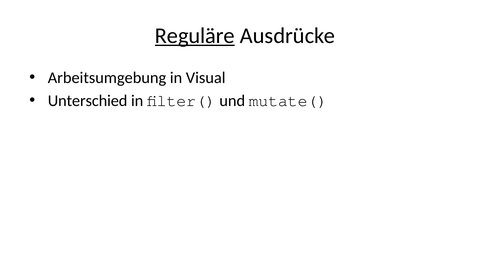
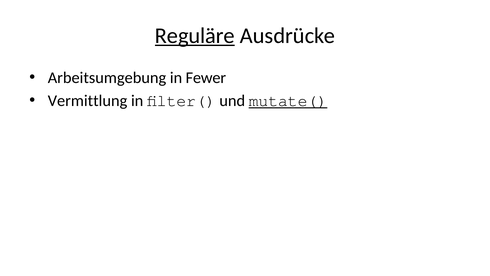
Visual: Visual -> Fewer (206, 78)
Unterschied: Unterschied -> Vermittlung (88, 101)
mutate( underline: none -> present (288, 101)
